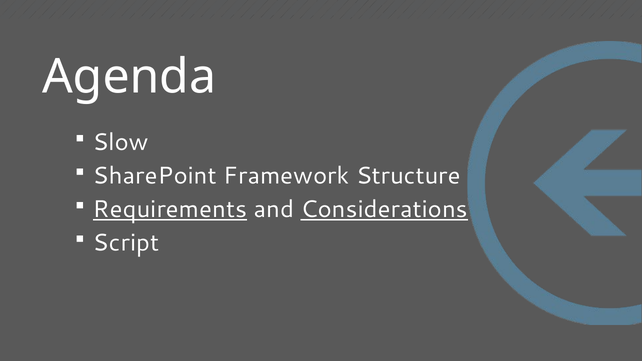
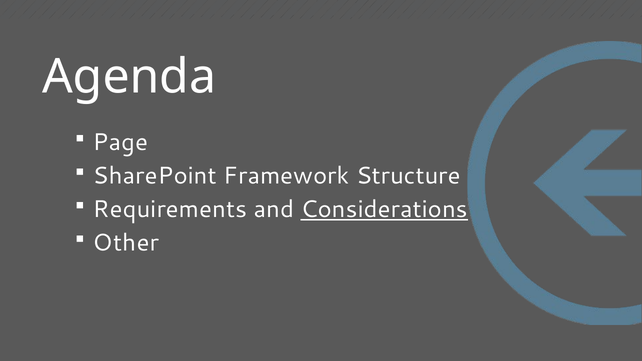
Slow: Slow -> Page (121, 142)
Requirements underline: present -> none (170, 209)
Script: Script -> Other (126, 243)
